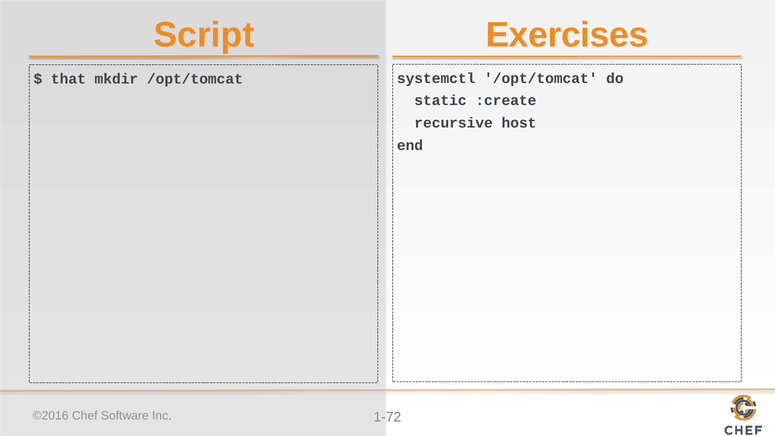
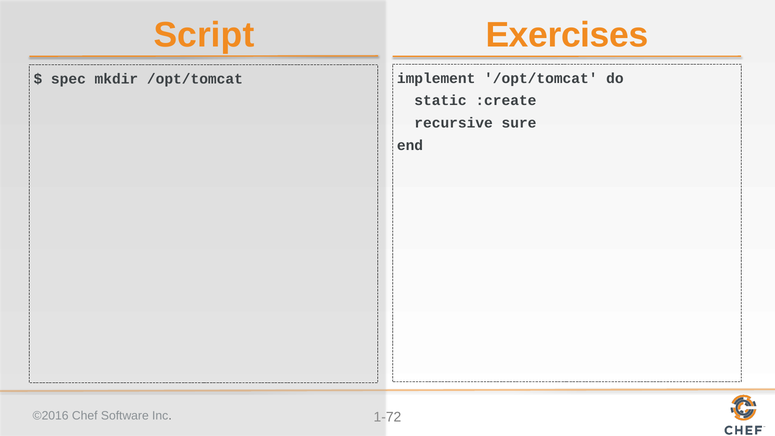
that: that -> spec (68, 79)
systemctl: systemctl -> implement (436, 78)
host: host -> sure (519, 123)
